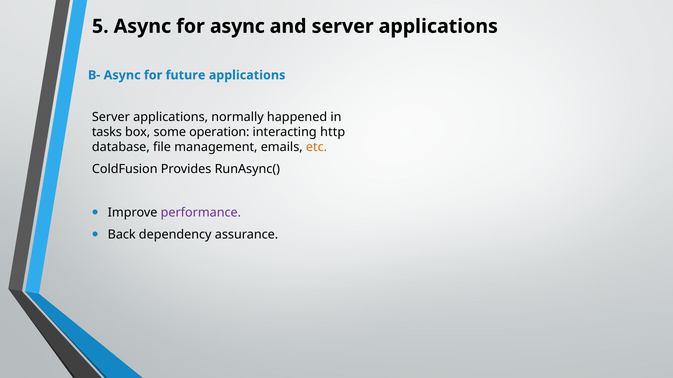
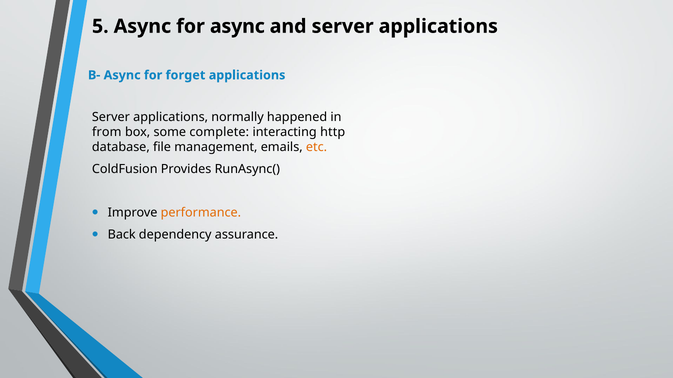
future: future -> forget (185, 75)
tasks: tasks -> from (107, 132)
operation: operation -> complete (219, 132)
performance colour: purple -> orange (201, 213)
